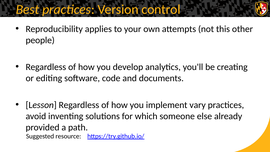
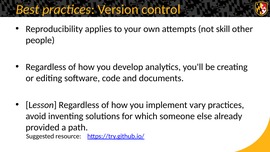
this: this -> skill (223, 29)
